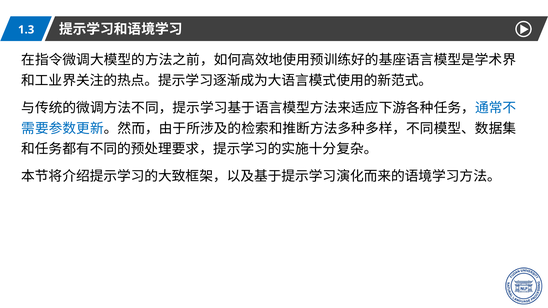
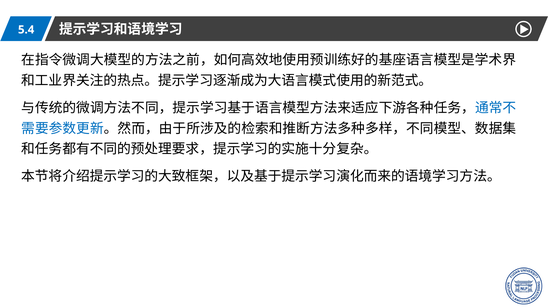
1.3: 1.3 -> 5.4 (26, 30)
